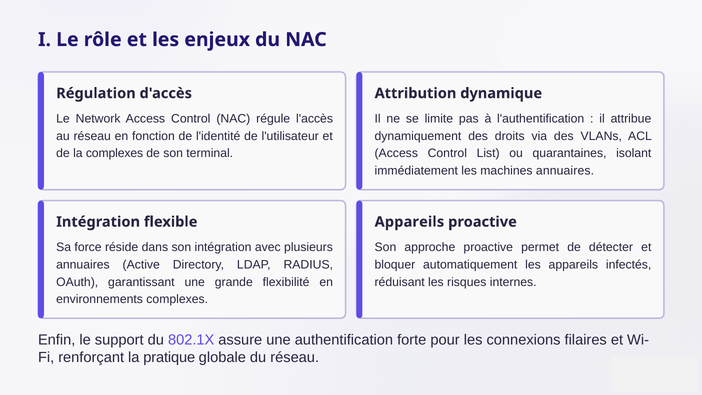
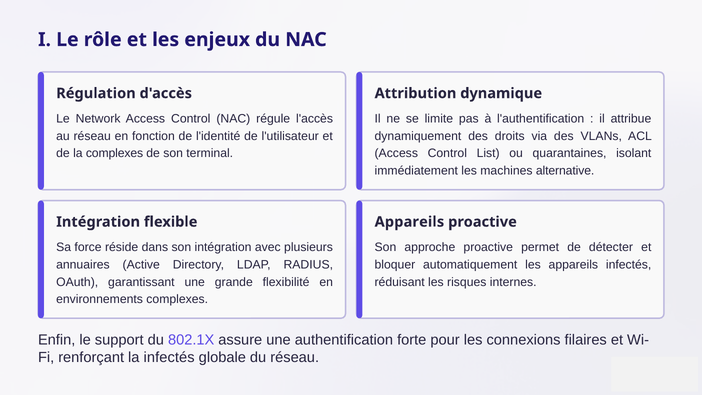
machines annuaires: annuaires -> alternative (565, 171)
la pratique: pratique -> infectés (169, 357)
